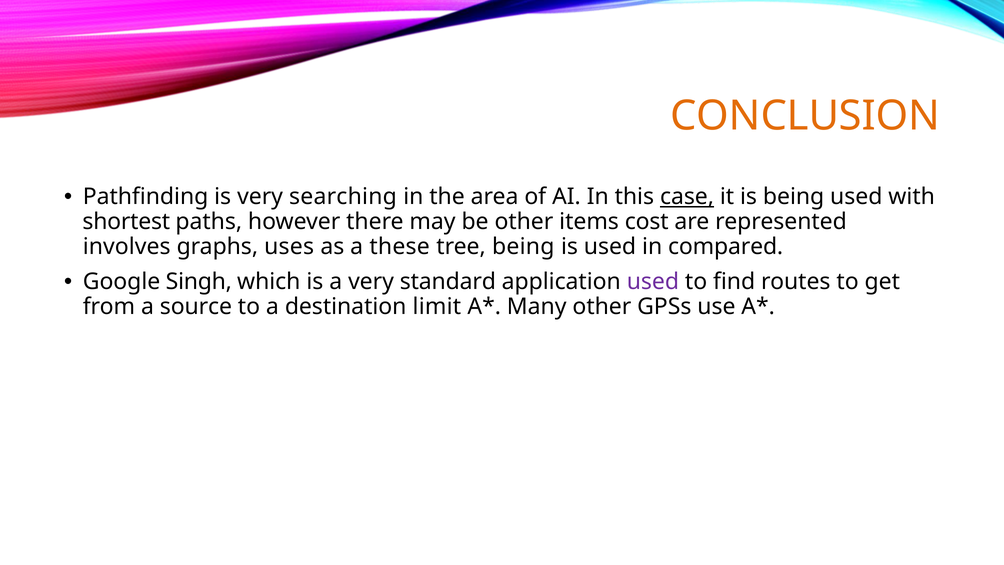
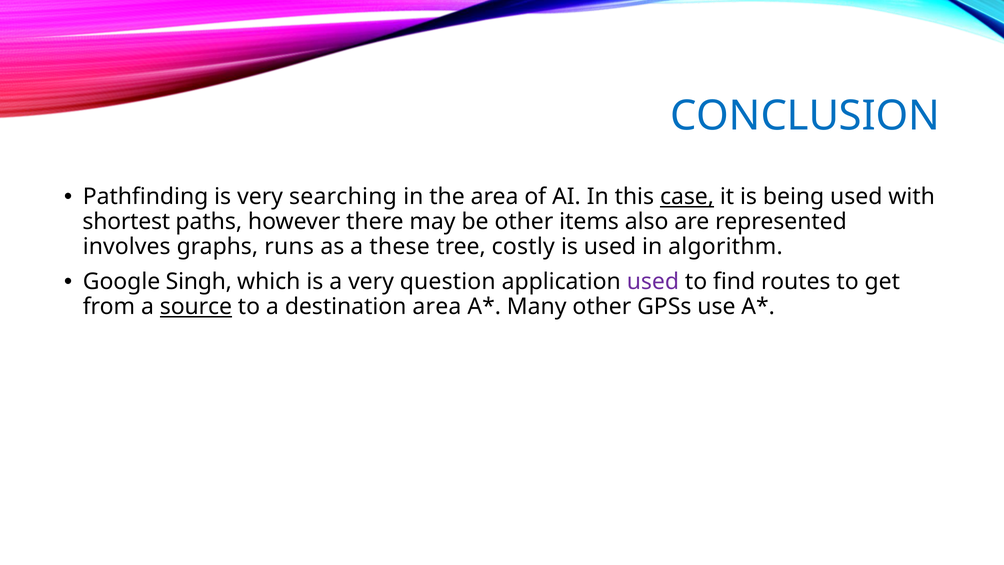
CONCLUSION colour: orange -> blue (805, 116)
cost: cost -> also (647, 222)
uses: uses -> runs (289, 246)
tree being: being -> costly (523, 246)
compared: compared -> algorithm (725, 246)
standard: standard -> question (448, 282)
source underline: none -> present (196, 307)
destination limit: limit -> area (437, 307)
